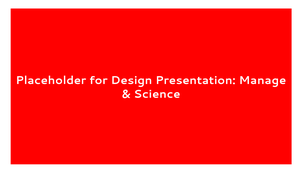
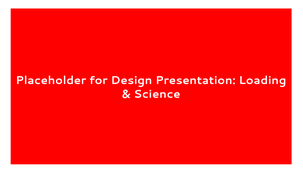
Manage: Manage -> Loading (262, 81)
